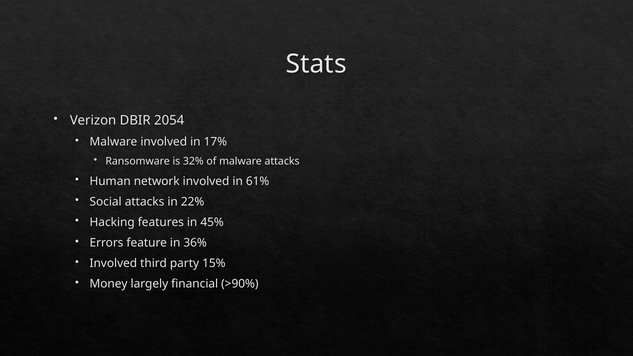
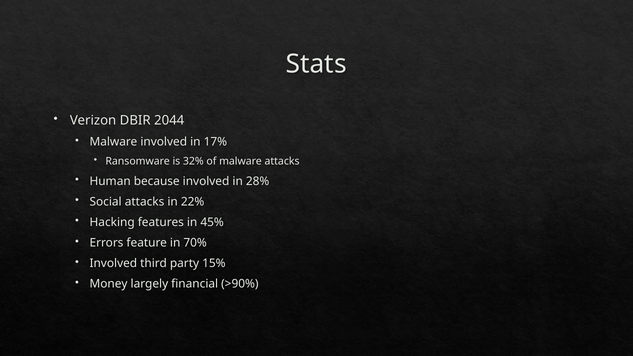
2054: 2054 -> 2044 (169, 121)
network: network -> because (157, 181)
61%: 61% -> 28% (258, 181)
36%: 36% -> 70% (195, 243)
